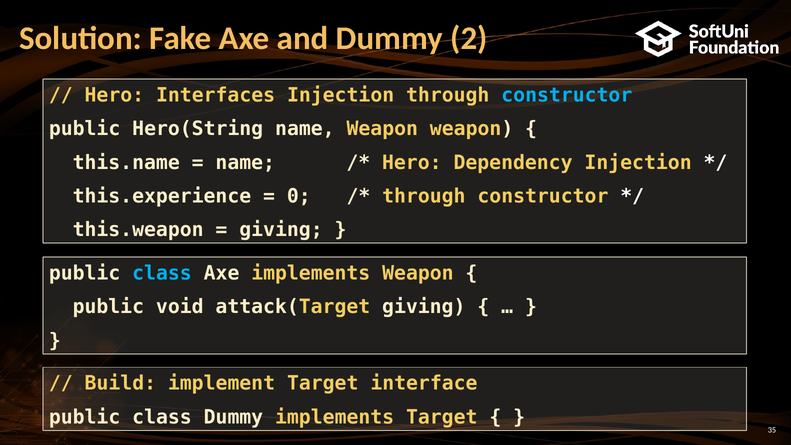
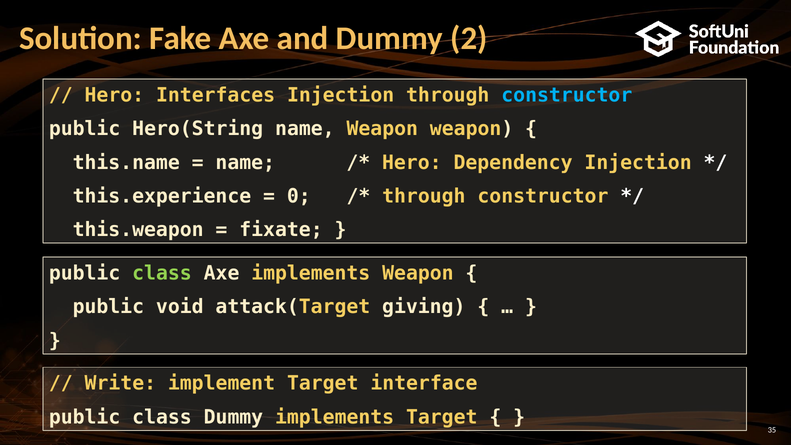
giving: giving -> fixate (281, 230)
class colour: light blue -> light green (162, 273)
Build: Build -> Write (120, 383)
